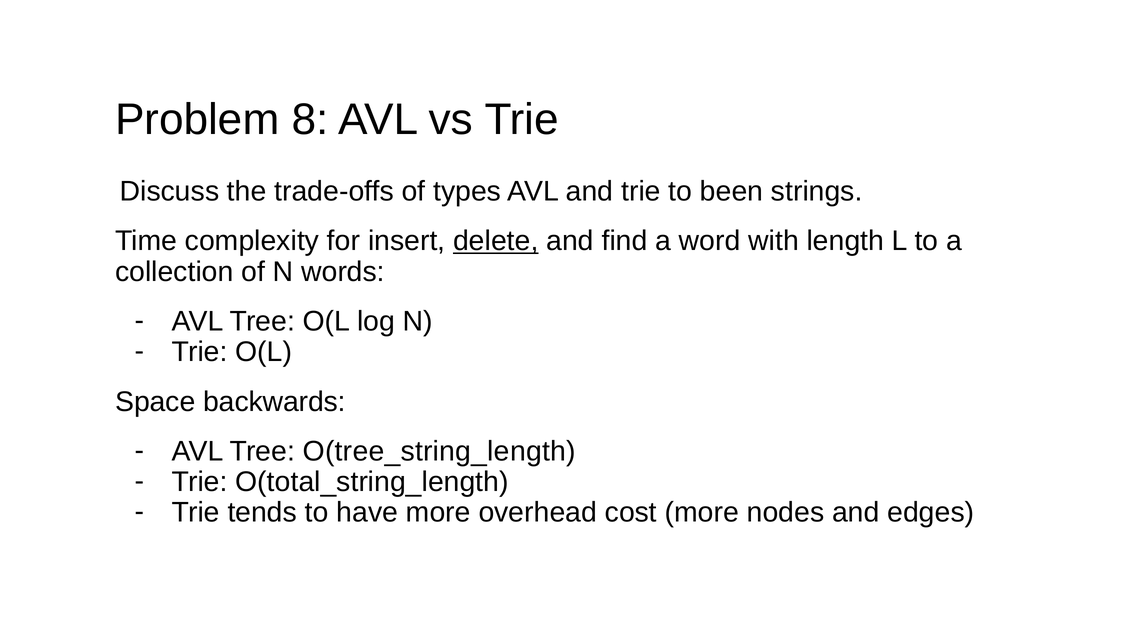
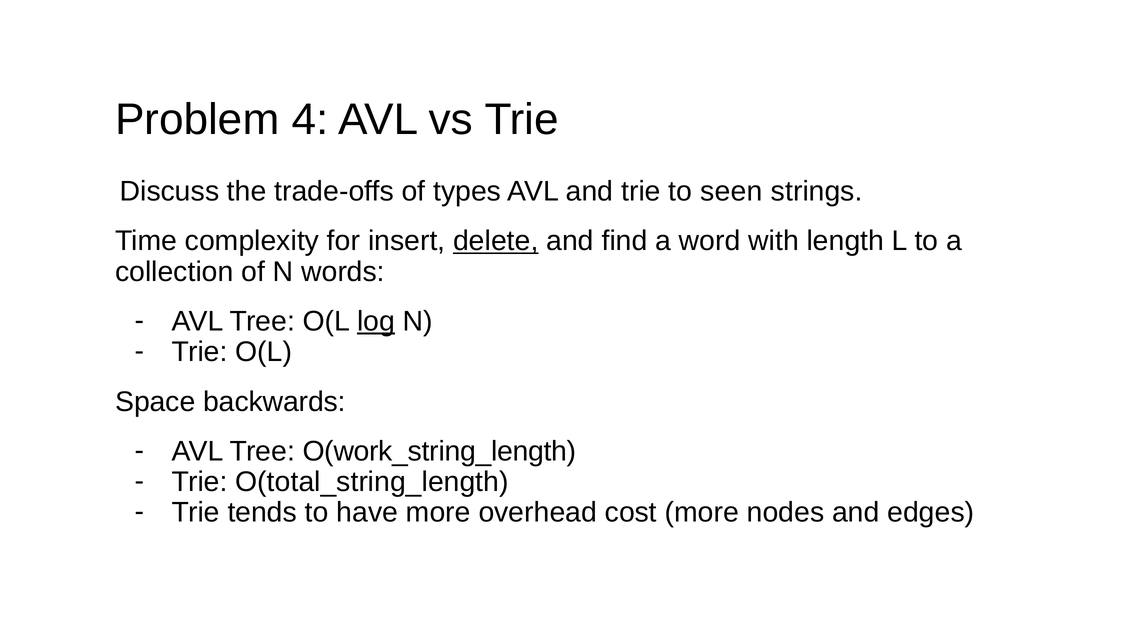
8: 8 -> 4 (310, 120)
been: been -> seen (731, 192)
log underline: none -> present (376, 322)
O(tree_string_length: O(tree_string_length -> O(work_string_length (439, 452)
